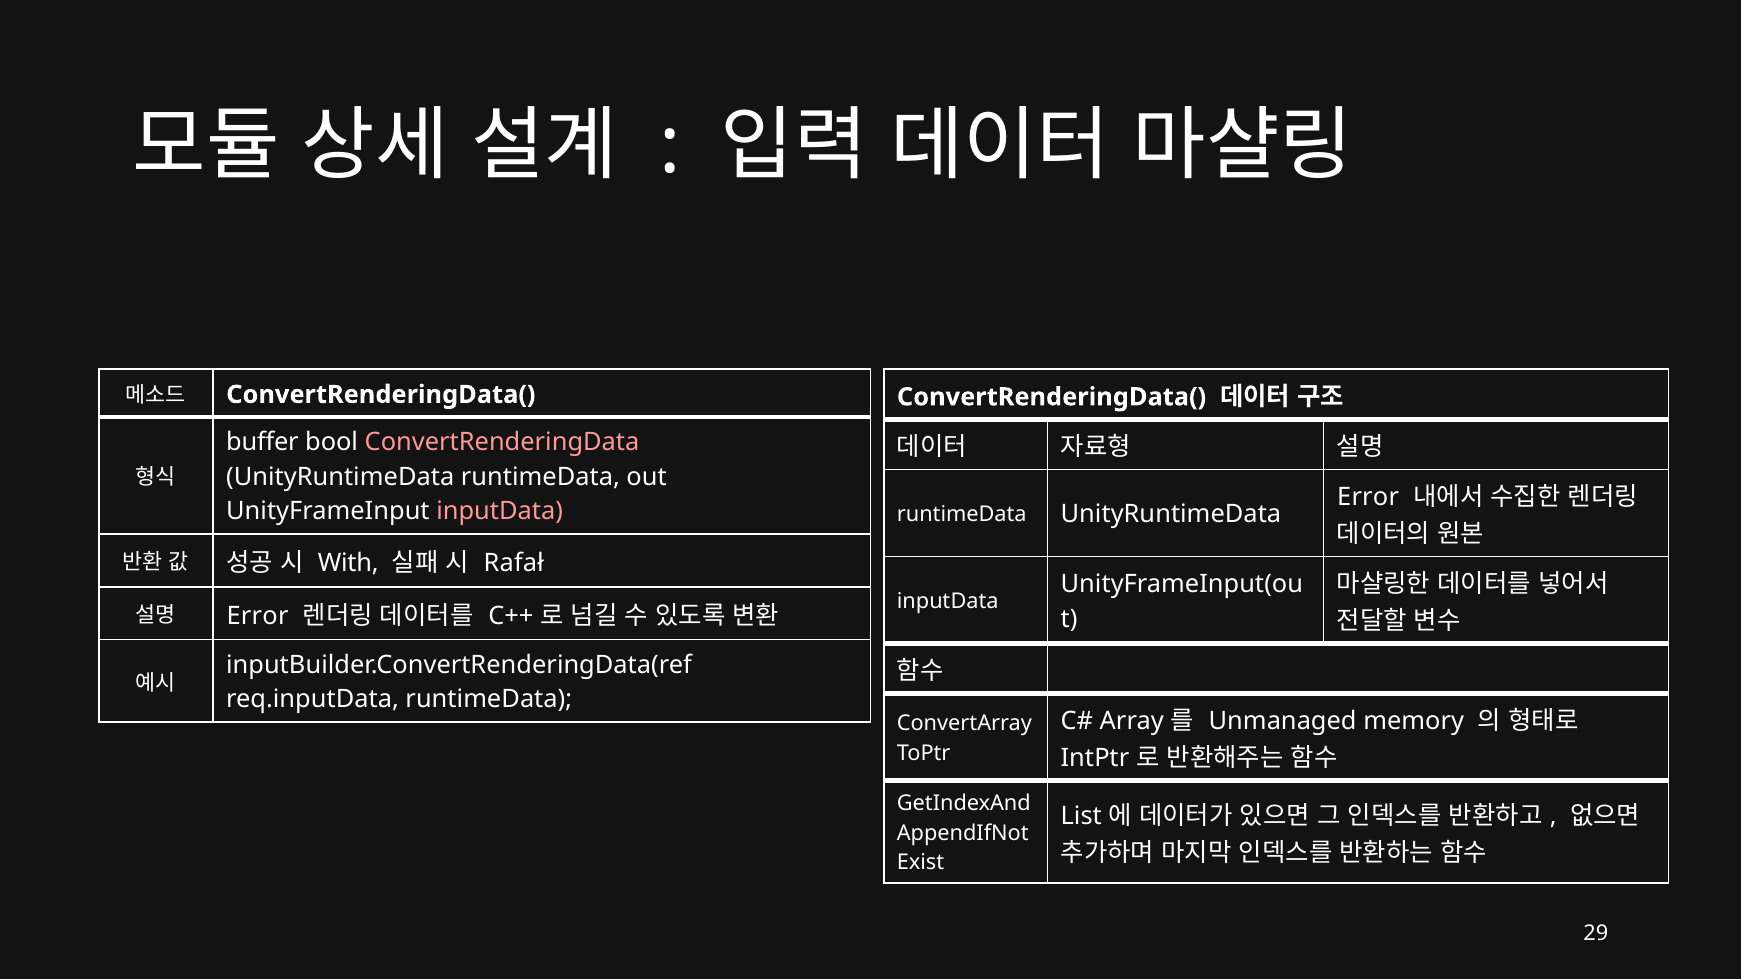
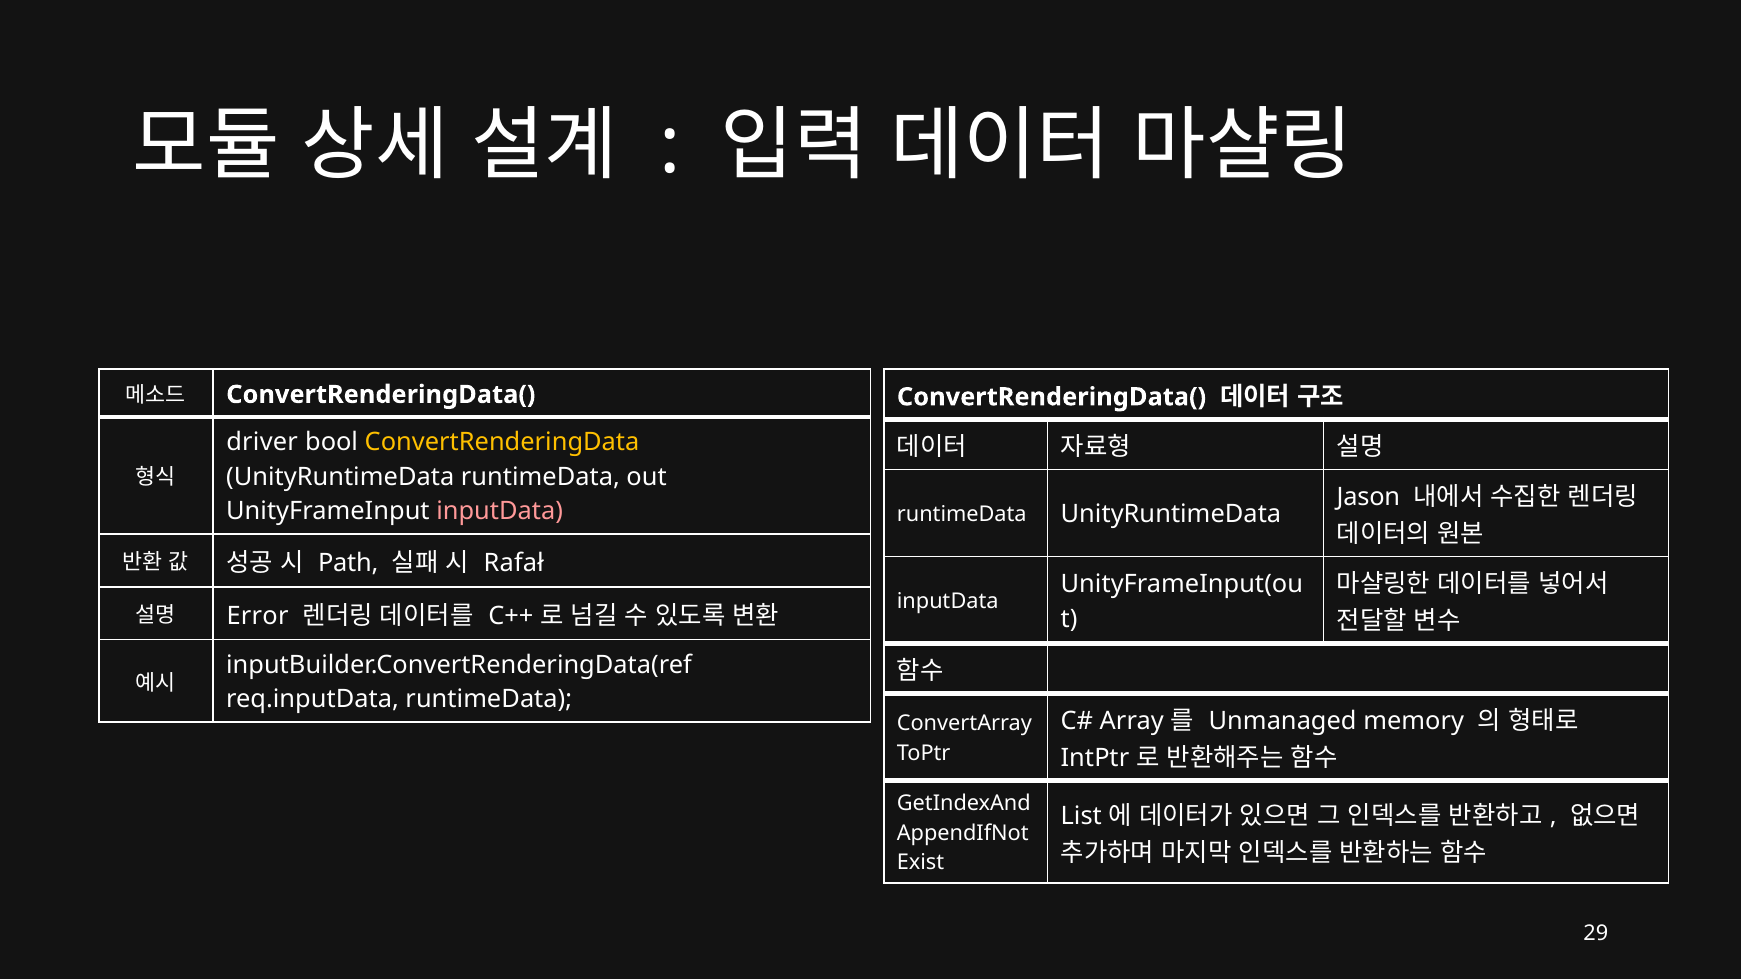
buffer: buffer -> driver (262, 442)
ConvertRenderingData colour: pink -> yellow (502, 442)
Error: Error -> Jason (1368, 497)
With: With -> Path (348, 563)
